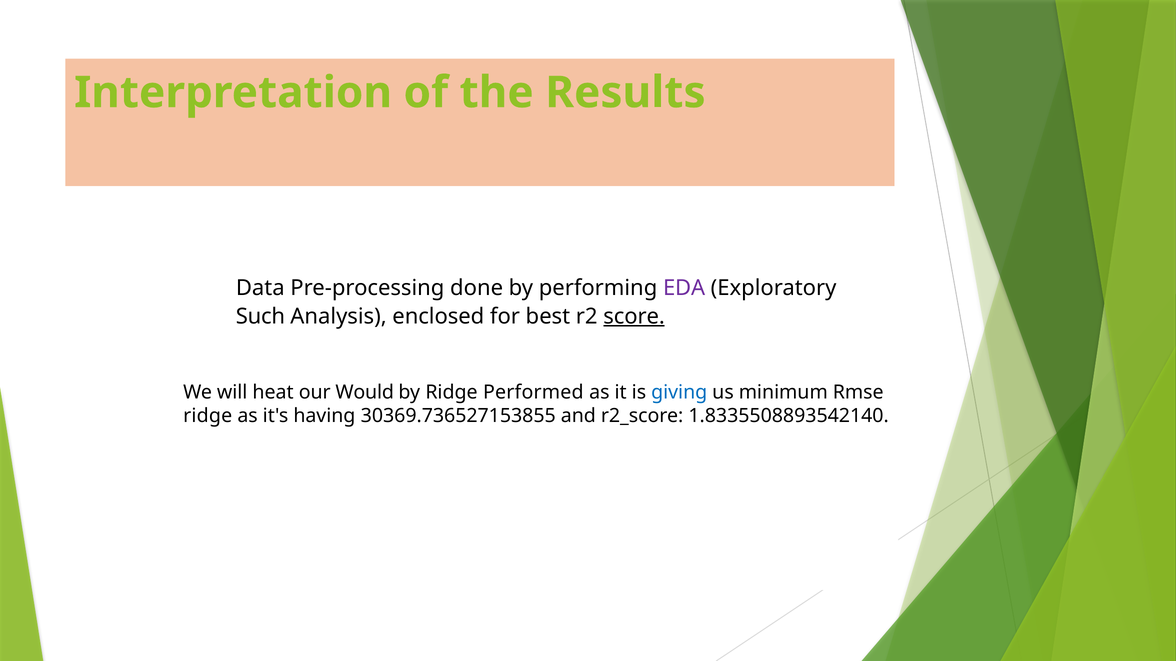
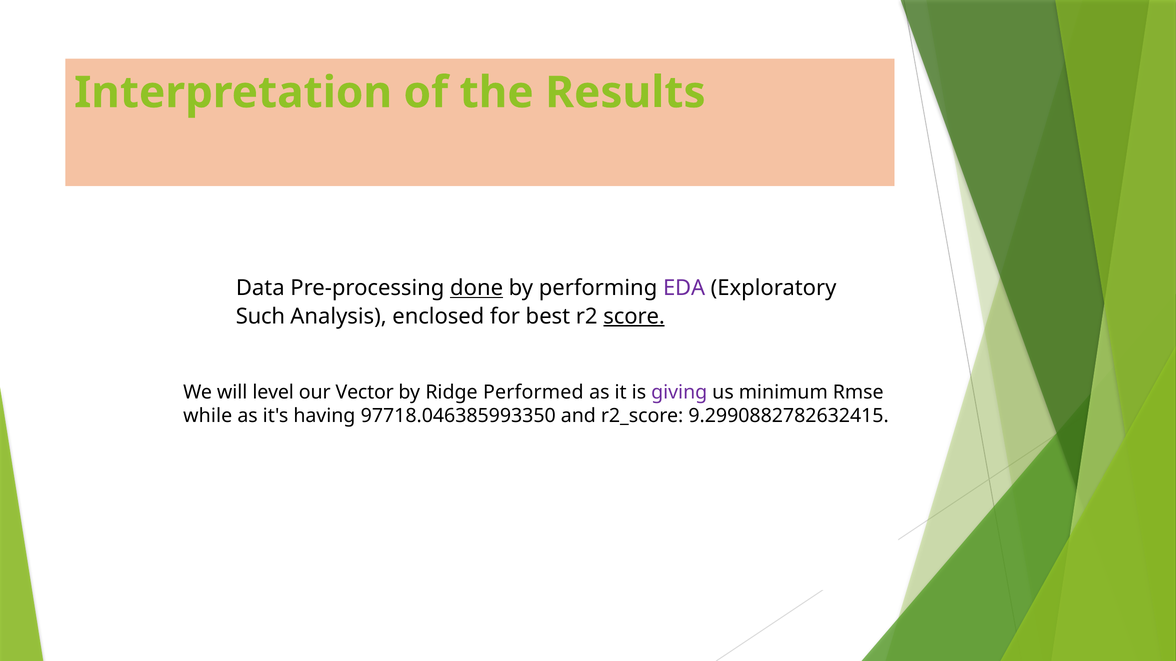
done underline: none -> present (477, 288)
heat: heat -> level (273, 393)
Would: Would -> Vector (365, 393)
giving colour: blue -> purple (679, 393)
ridge: ridge -> while (208, 416)
30369.736527153855: 30369.736527153855 -> 97718.046385993350 (458, 416)
1.8335508893542140: 1.8335508893542140 -> 9.2990882782632415 (789, 416)
